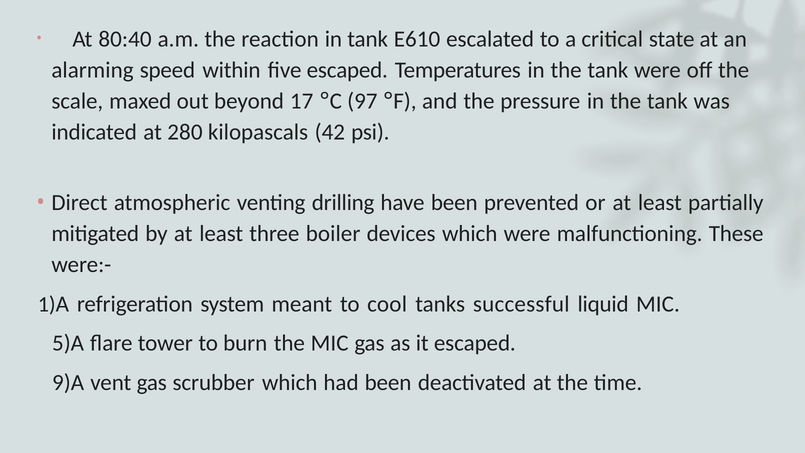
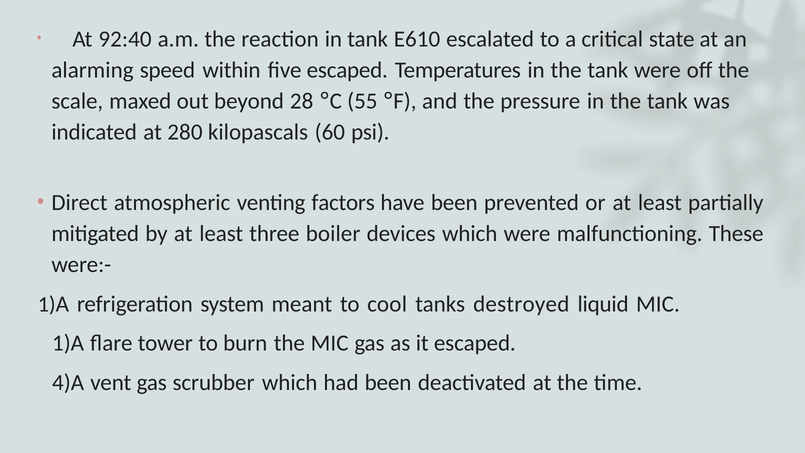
80:40: 80:40 -> 92:40 (125, 39)
17: 17 -> 28 (302, 101)
97: 97 -> 55 (362, 101)
42: 42 -> 60 (330, 132)
drilling: drilling -> factors (343, 202)
successful: successful -> destroyed (521, 304)
5)A: 5)A -> 1)A (68, 343)
9)A: 9)A -> 4)A (68, 383)
